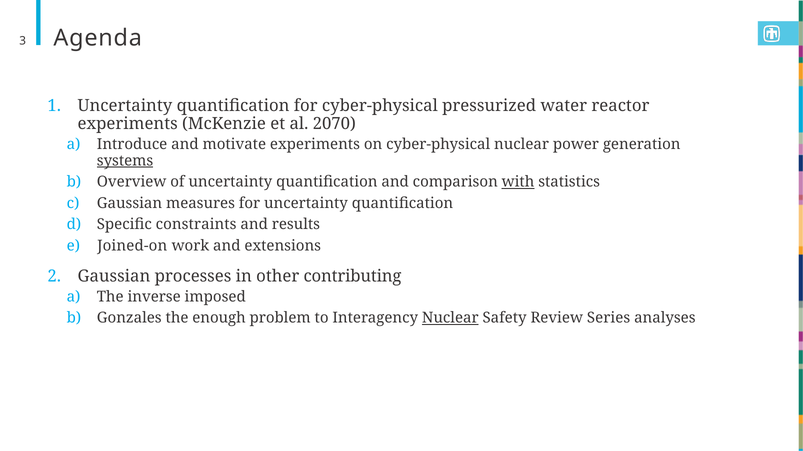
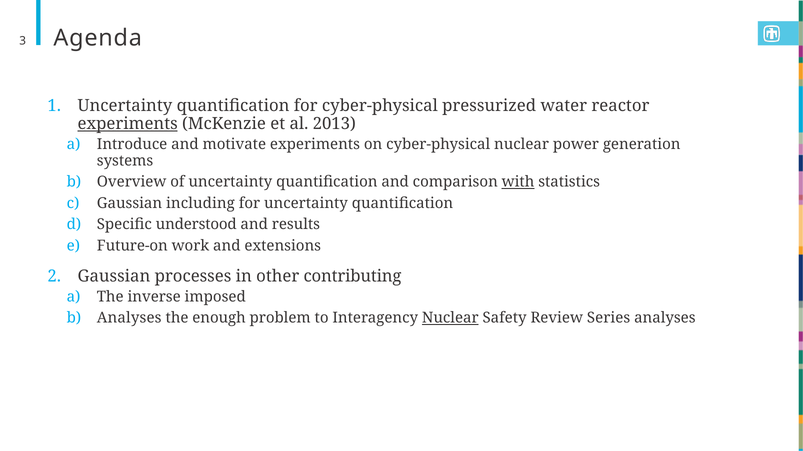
experiments underline: none -> present (128, 124)
2070: 2070 -> 2013 (334, 124)
systems underline: present -> none (125, 161)
measures: measures -> including (200, 204)
constraints: constraints -> understood (196, 225)
Joined-on: Joined-on -> Future-on (132, 246)
Gonzales: Gonzales -> Analyses (129, 318)
